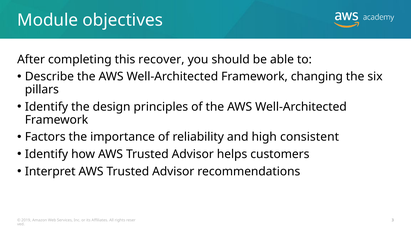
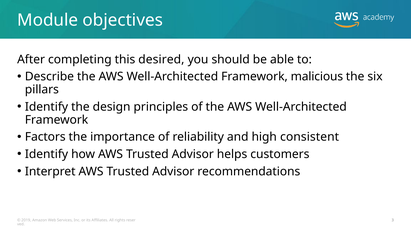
recover: recover -> desired (161, 59)
changing: changing -> malicious (317, 77)
